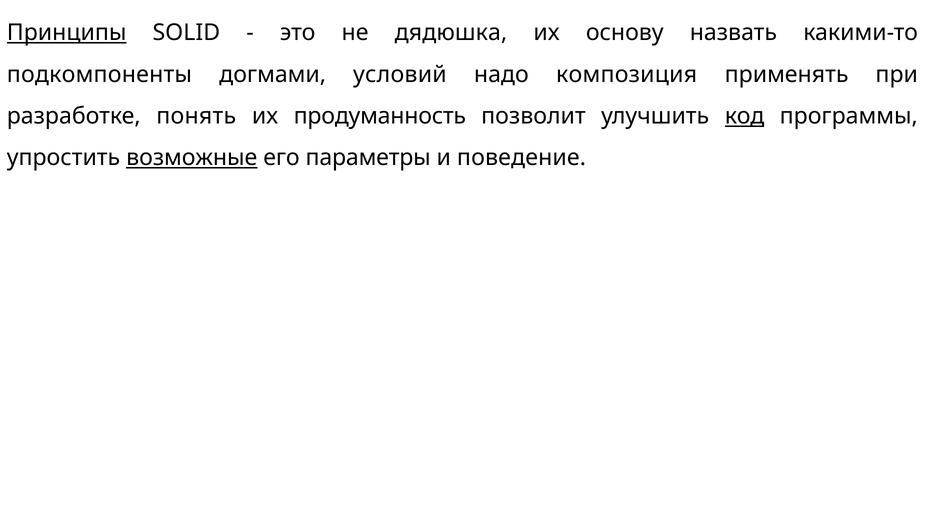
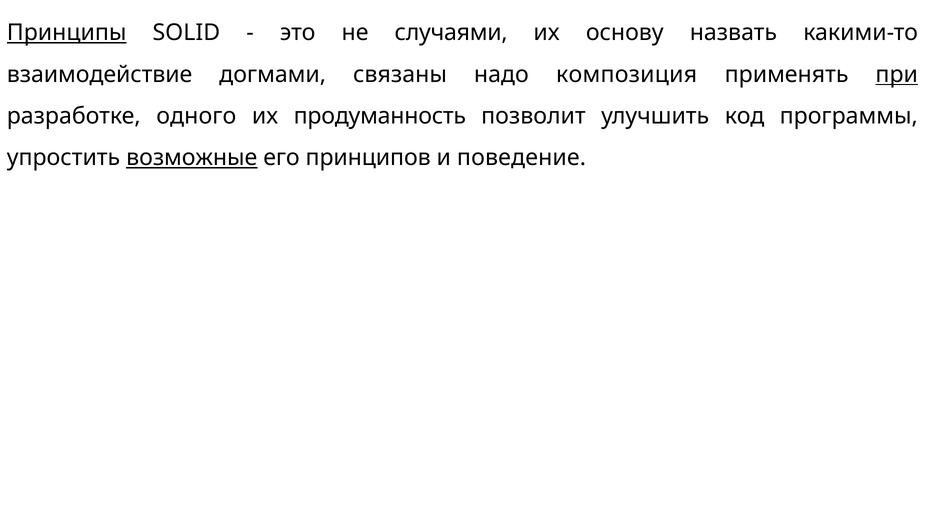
дядюшка: дядюшка -> случаями (451, 33)
подкомпоненты: подкомпоненты -> взаимодействие (100, 74)
условий: условий -> связаны (400, 74)
при underline: none -> present (897, 74)
понять: понять -> одного (196, 116)
код underline: present -> none (745, 116)
параметры: параметры -> принципов (368, 158)
